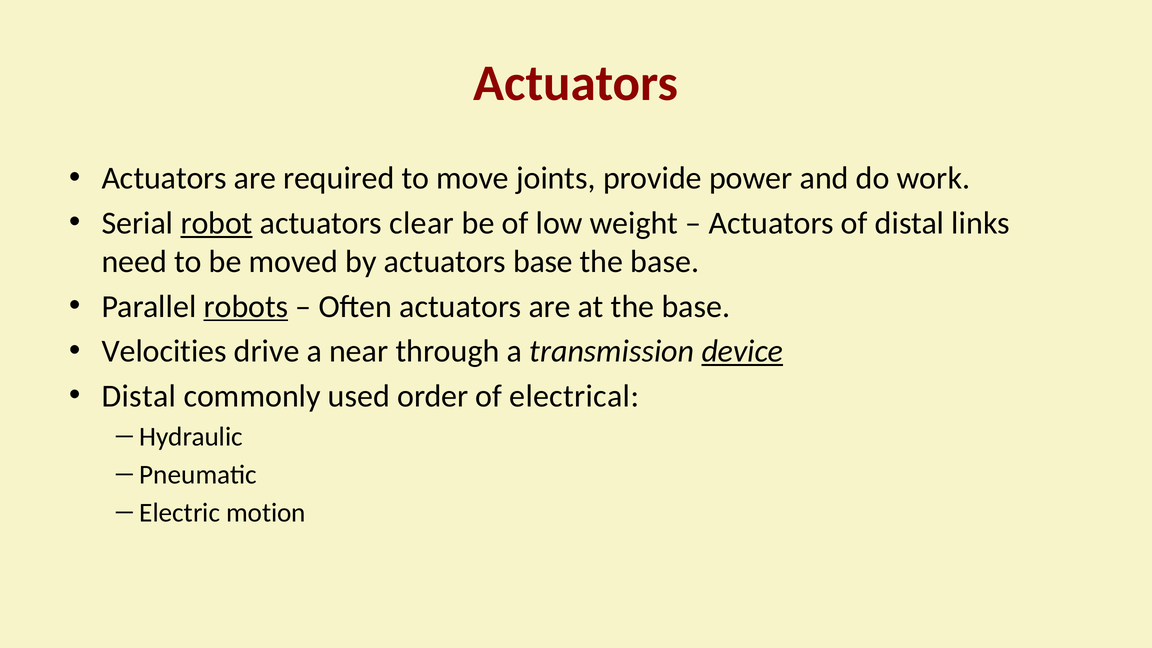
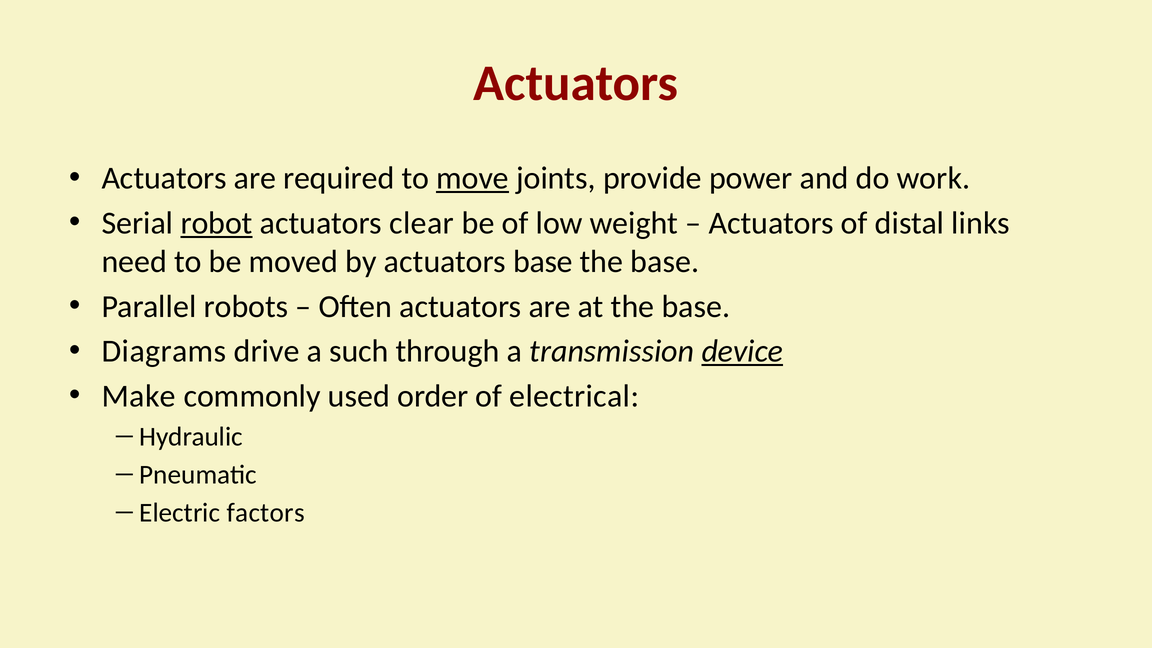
move underline: none -> present (473, 178)
robots underline: present -> none (246, 306)
Velocities: Velocities -> Diagrams (164, 351)
near: near -> such (359, 351)
Distal: Distal -> Make (139, 396)
motion: motion -> factors (266, 513)
